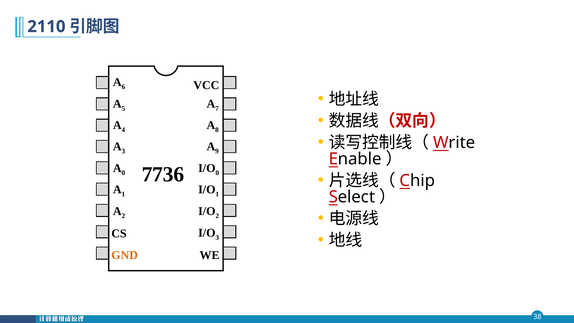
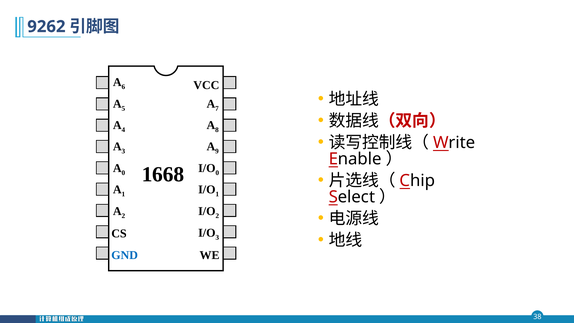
2110: 2110 -> 9262 (46, 27)
7736: 7736 -> 1668 (163, 174)
GND colour: orange -> blue (125, 255)
